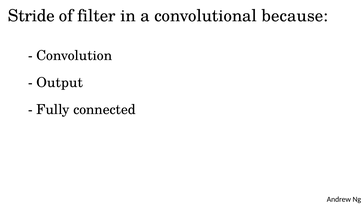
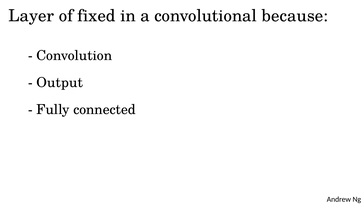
Stride: Stride -> Layer (31, 16)
filter: filter -> fixed (97, 16)
